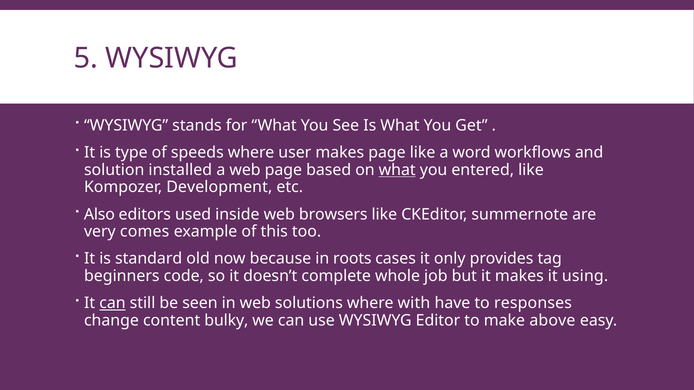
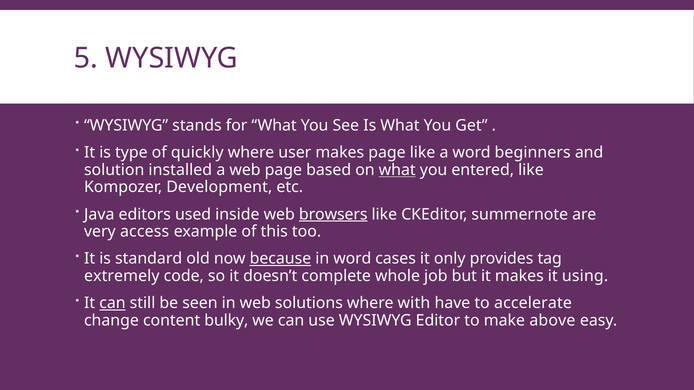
speeds: speeds -> quickly (197, 153)
workflows: workflows -> beginners (533, 153)
Also: Also -> Java (99, 215)
browsers underline: none -> present (333, 215)
comes: comes -> access (145, 232)
because underline: none -> present (280, 259)
in roots: roots -> word (352, 259)
beginners: beginners -> extremely (122, 276)
responses: responses -> accelerate (533, 303)
